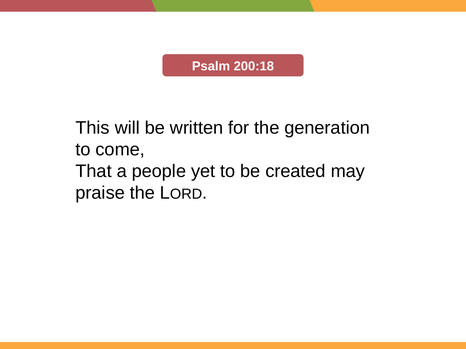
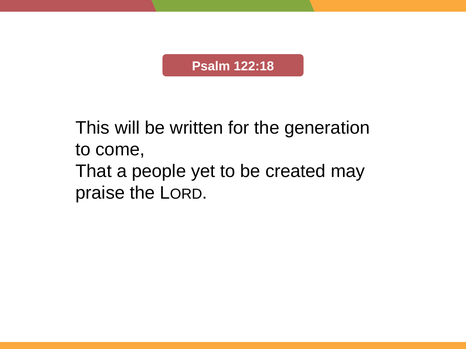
200:18: 200:18 -> 122:18 (254, 66)
